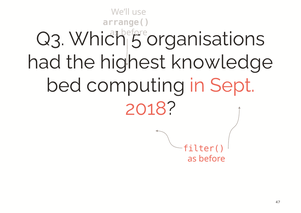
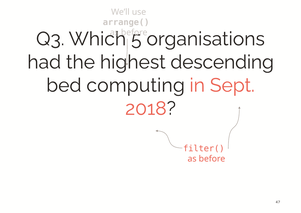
knowledge: knowledge -> descending (222, 62)
